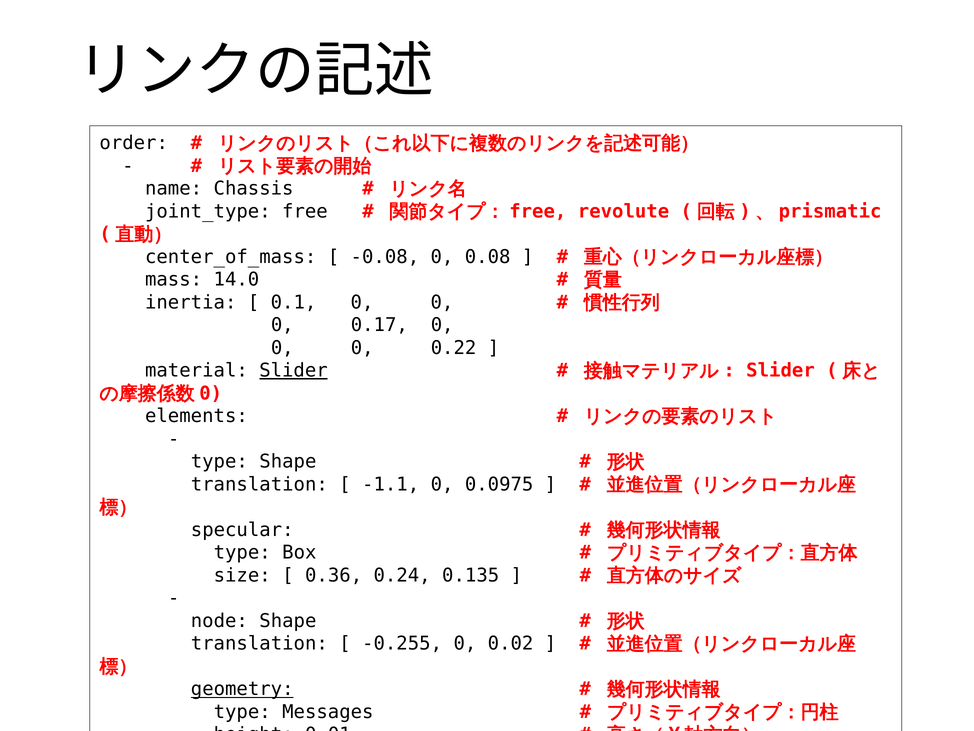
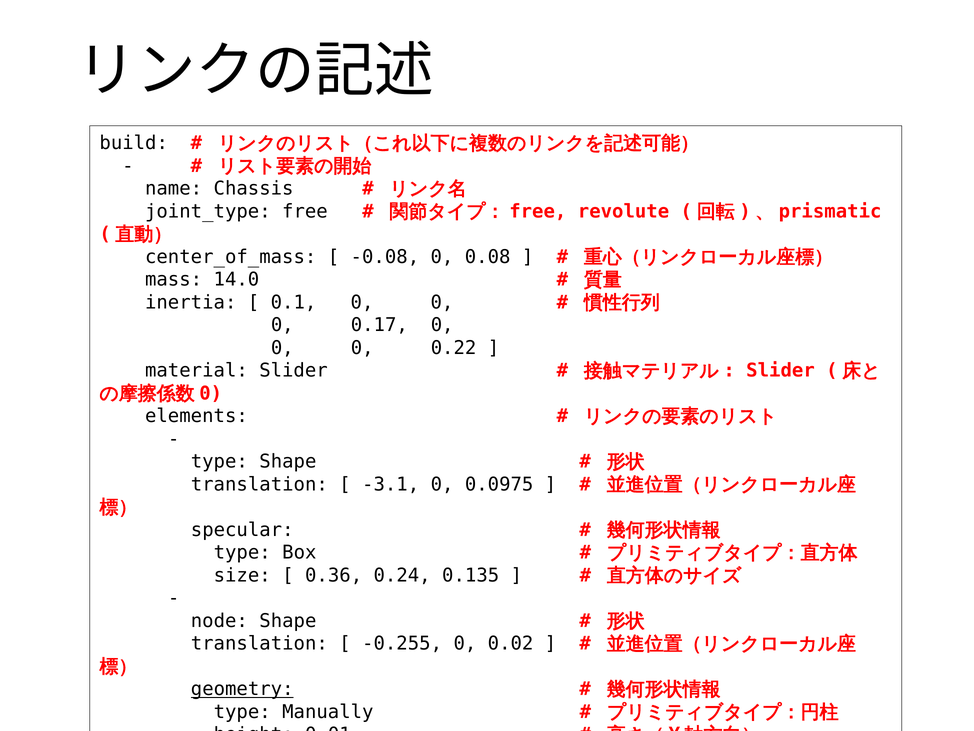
order: order -> build (134, 143)
Slider underline: present -> none (293, 370)
-1.1: -1.1 -> -3.1 (391, 484)
Messages: Messages -> Manually (328, 711)
